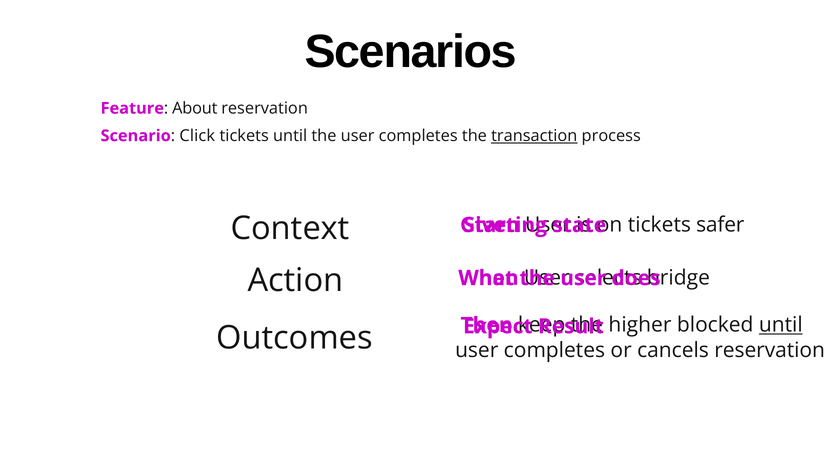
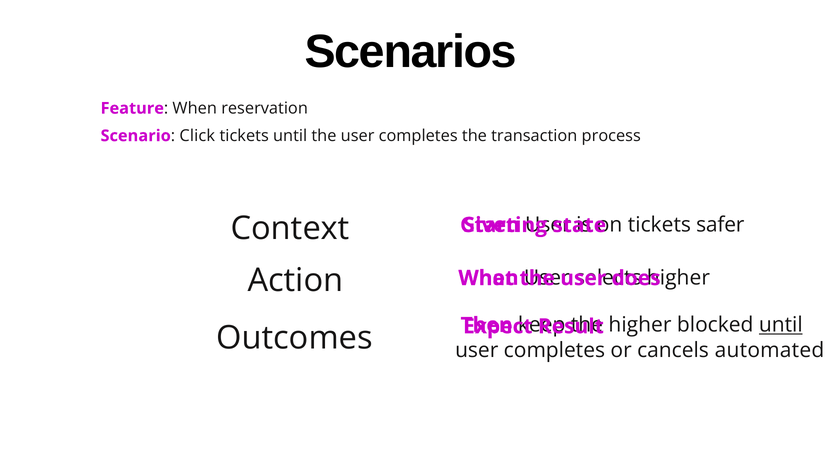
Feature About: About -> When (195, 108)
transaction underline: present -> none (534, 136)
bridge: bridge -> higher (678, 278)
cancels reservation: reservation -> automated (769, 350)
